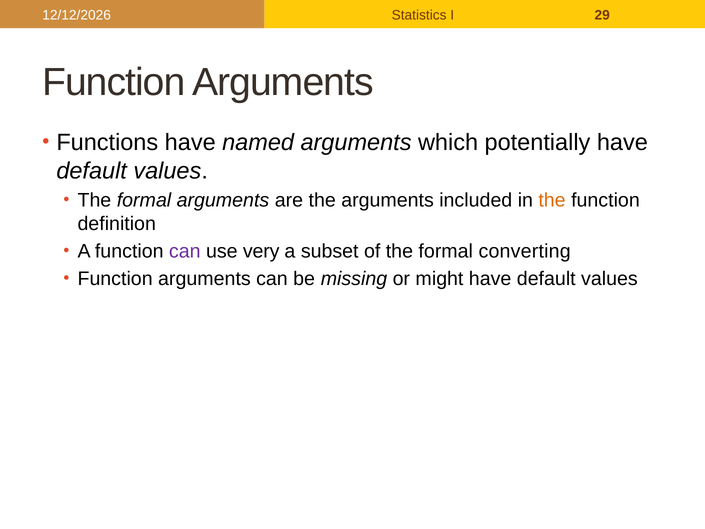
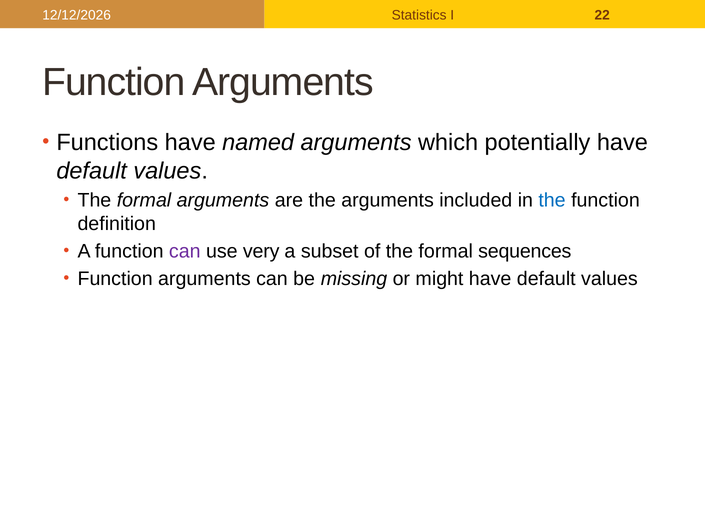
29: 29 -> 22 (602, 15)
the colour: orange -> blue (552, 200)
converting: converting -> sequences (525, 251)
